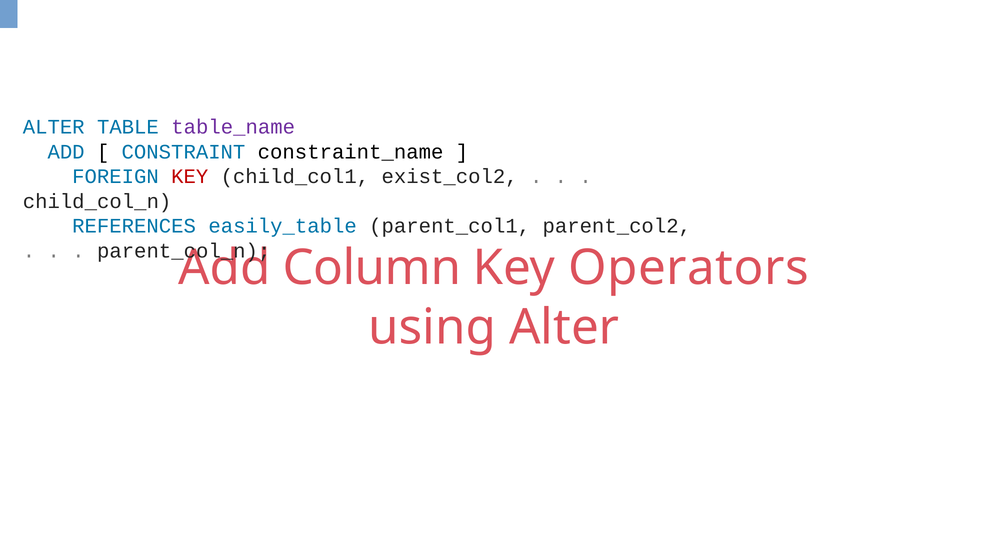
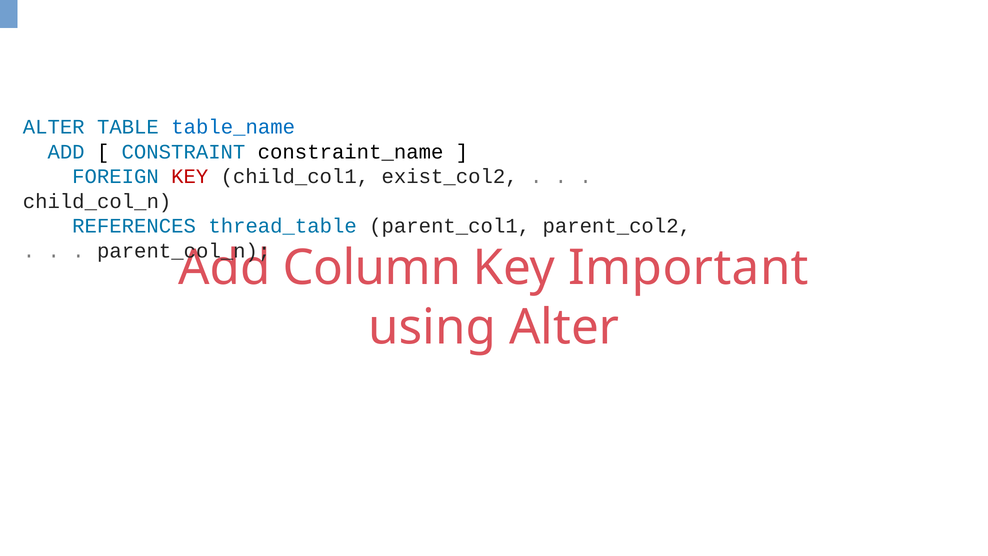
table_name colour: purple -> blue (233, 127)
easily_table: easily_table -> thread_table (283, 226)
Operators: Operators -> Important (688, 268)
